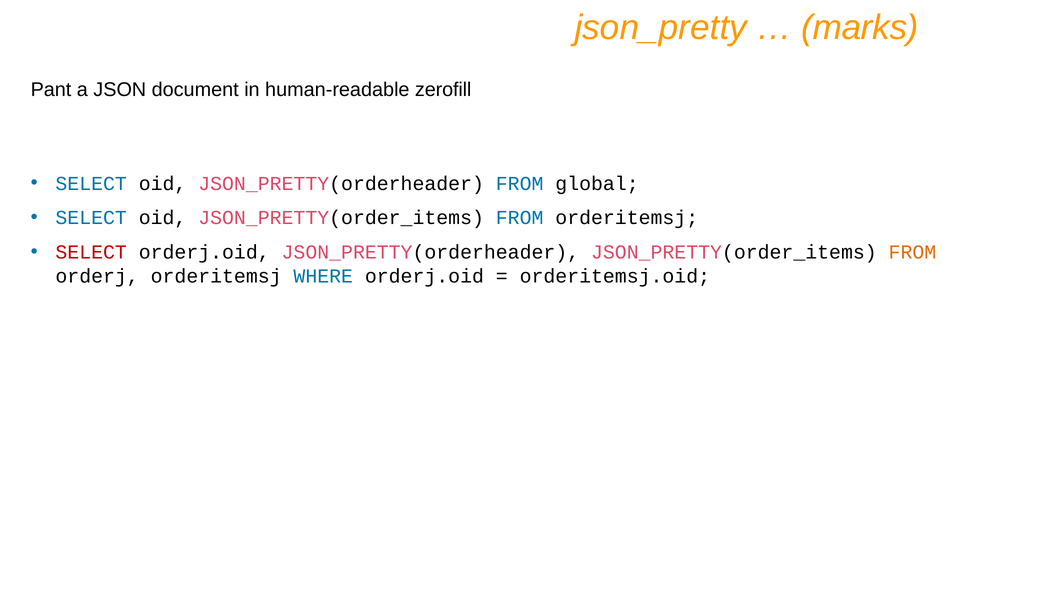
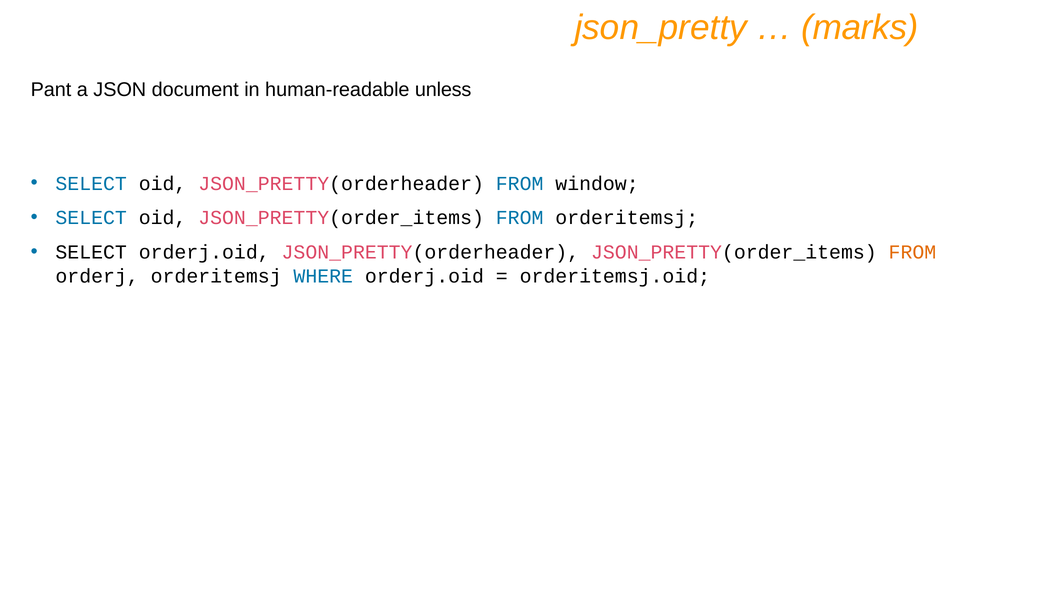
zerofill: zerofill -> unless (443, 90)
global: global -> window (597, 184)
SELECT colour: red -> black (91, 252)
